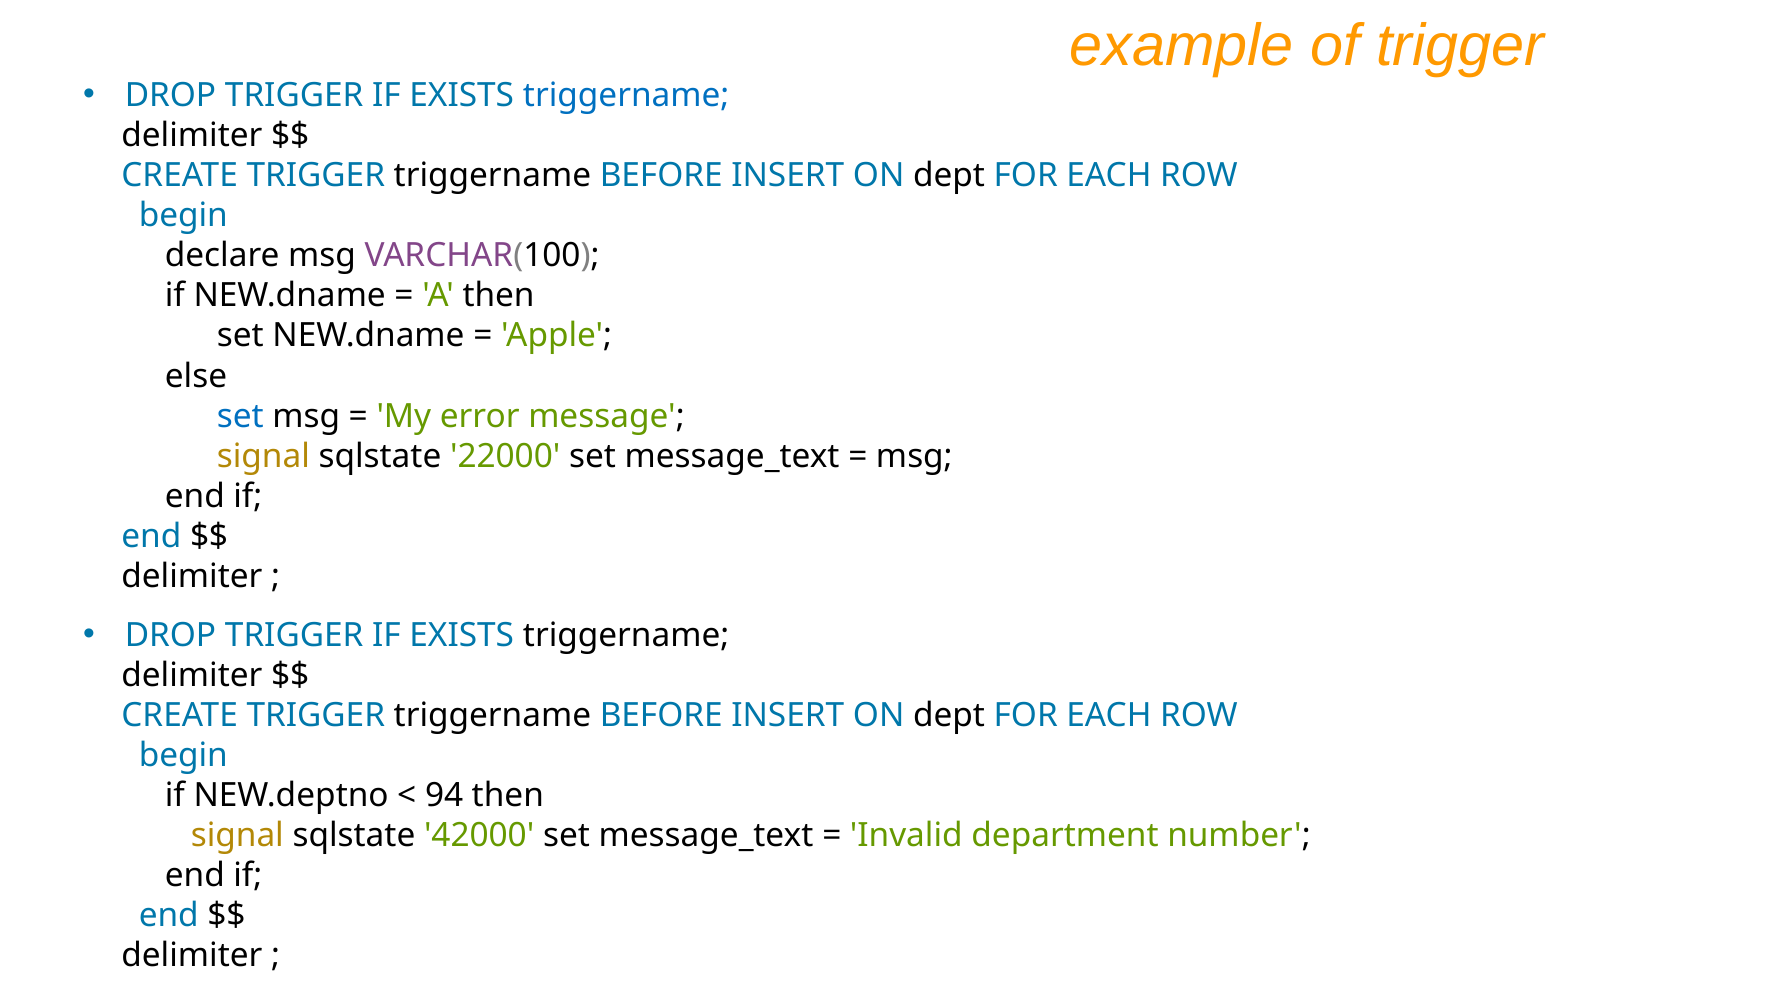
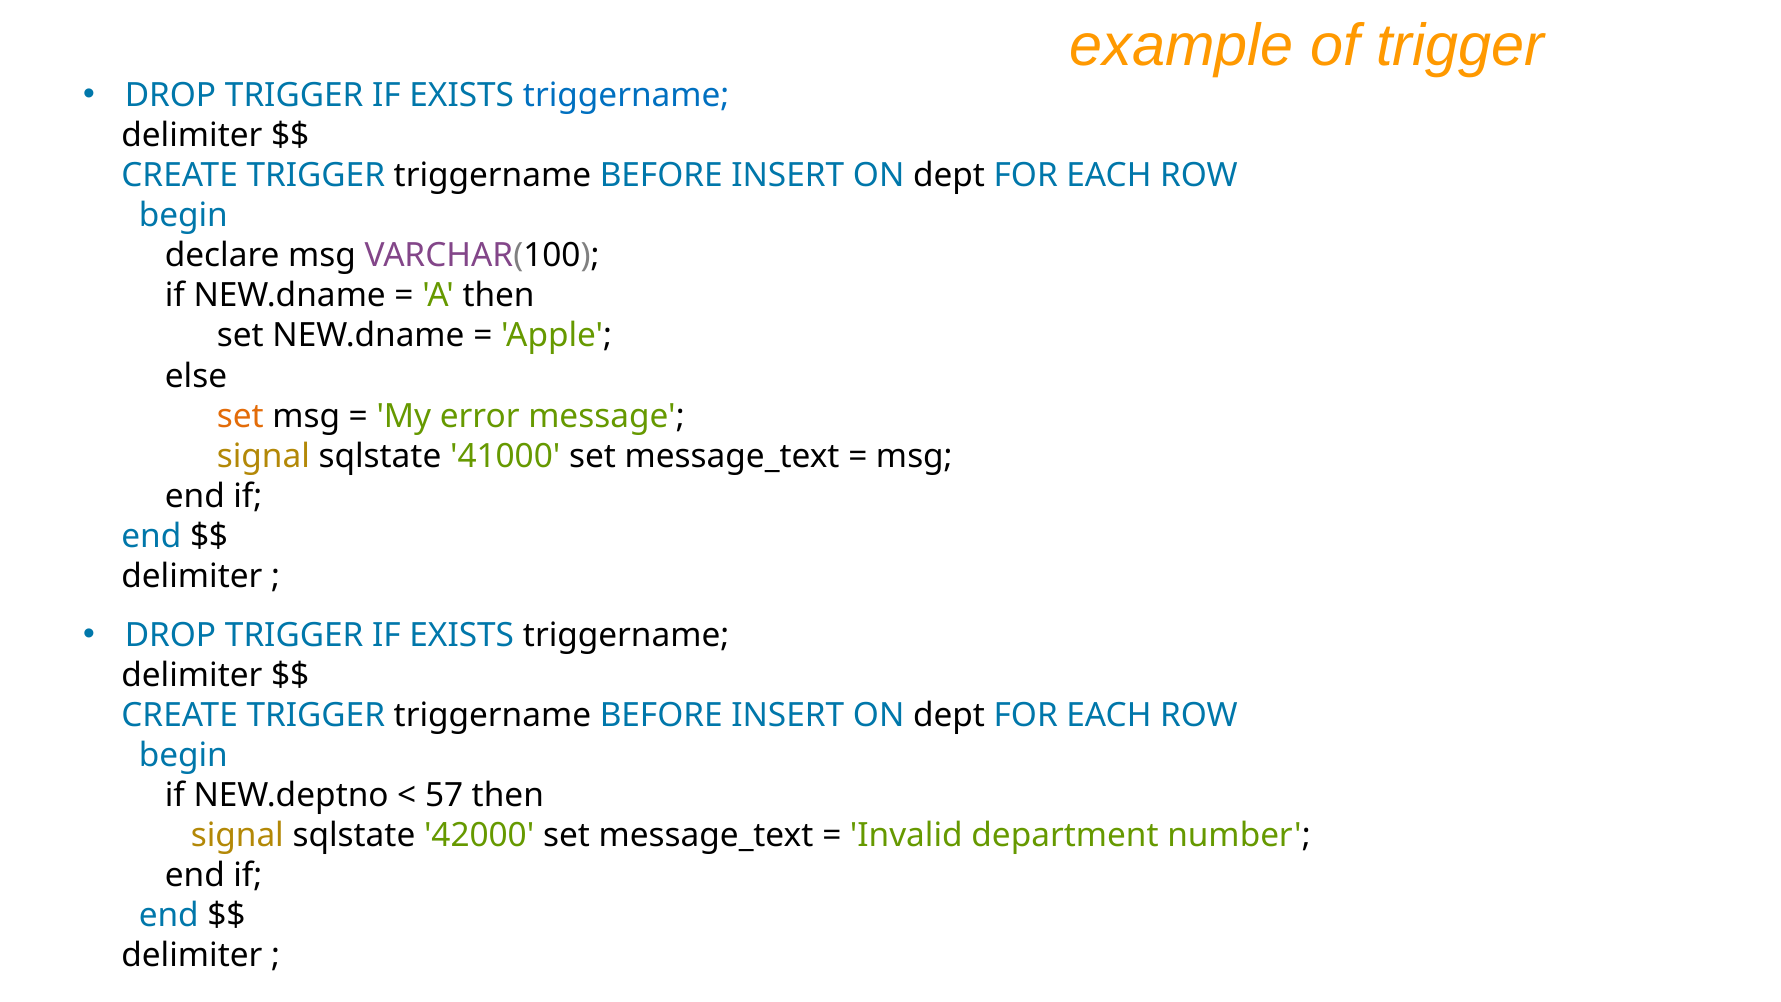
set colour: blue -> orange (240, 416)
22000: 22000 -> 41000 (505, 456)
94: 94 -> 57 (444, 795)
